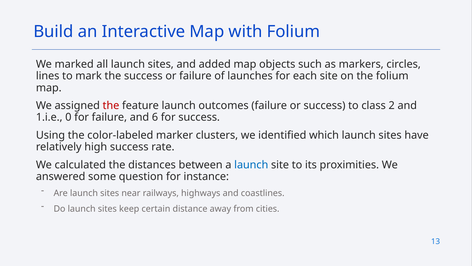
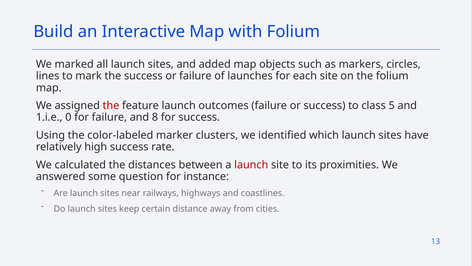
2: 2 -> 5 (392, 105)
6: 6 -> 8 (155, 117)
launch colour: blue -> red (251, 165)
